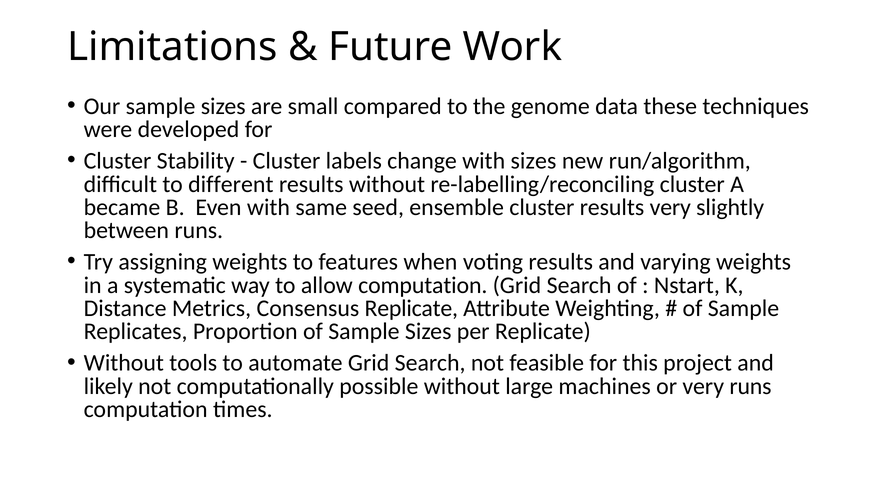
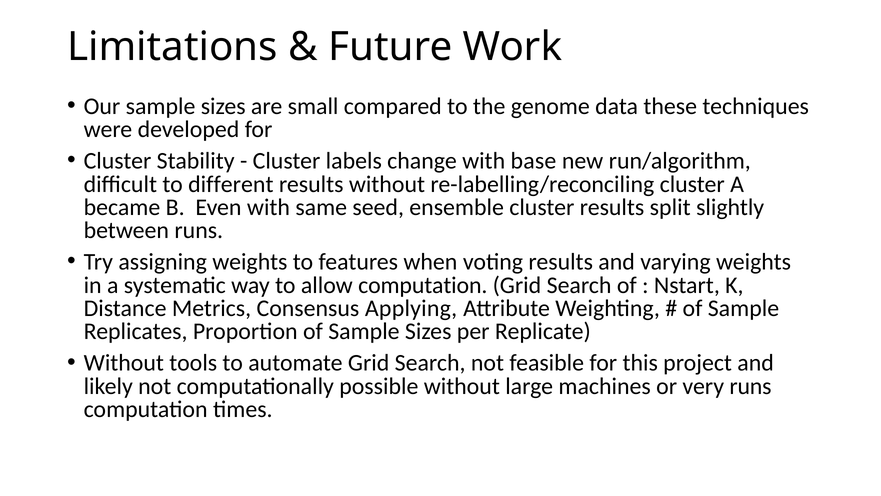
with sizes: sizes -> base (533, 161)
results very: very -> split (670, 207)
Consensus Replicate: Replicate -> Applying (411, 308)
